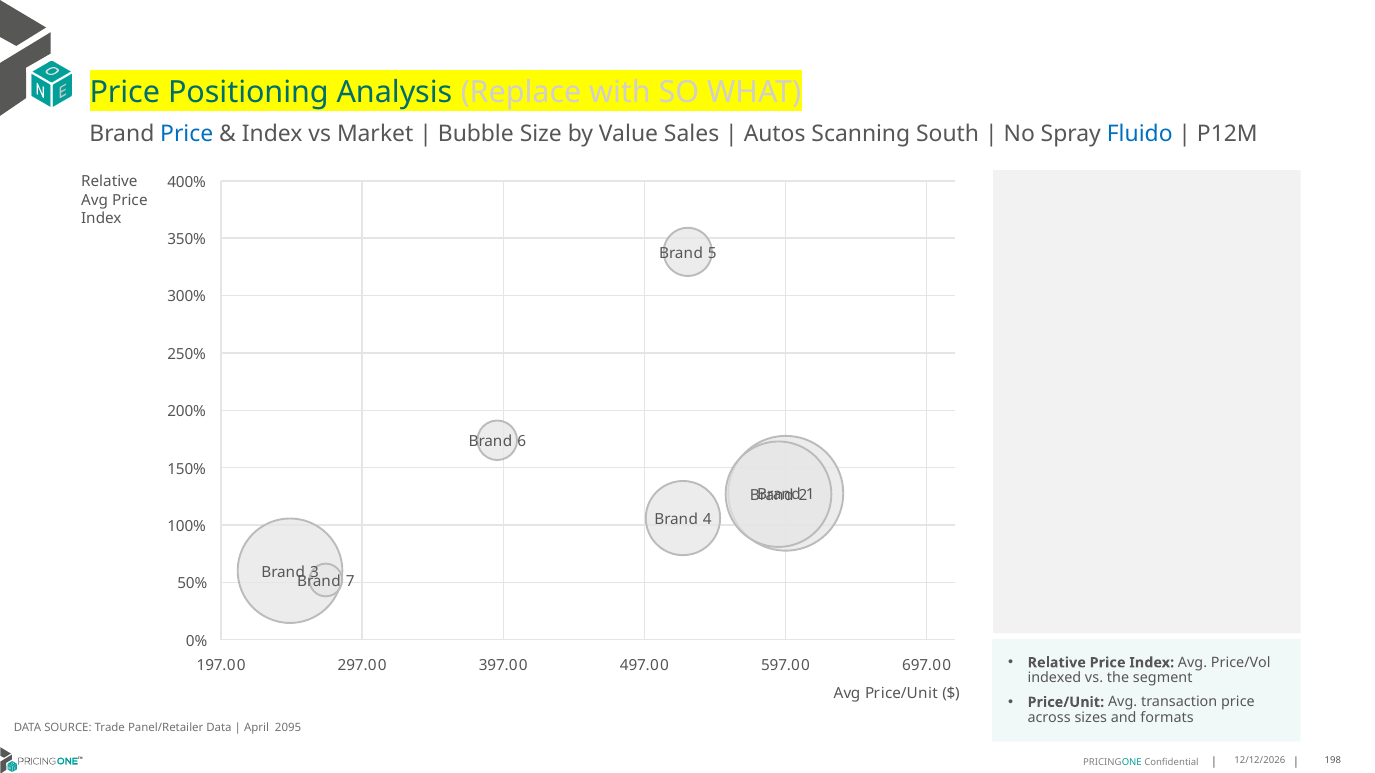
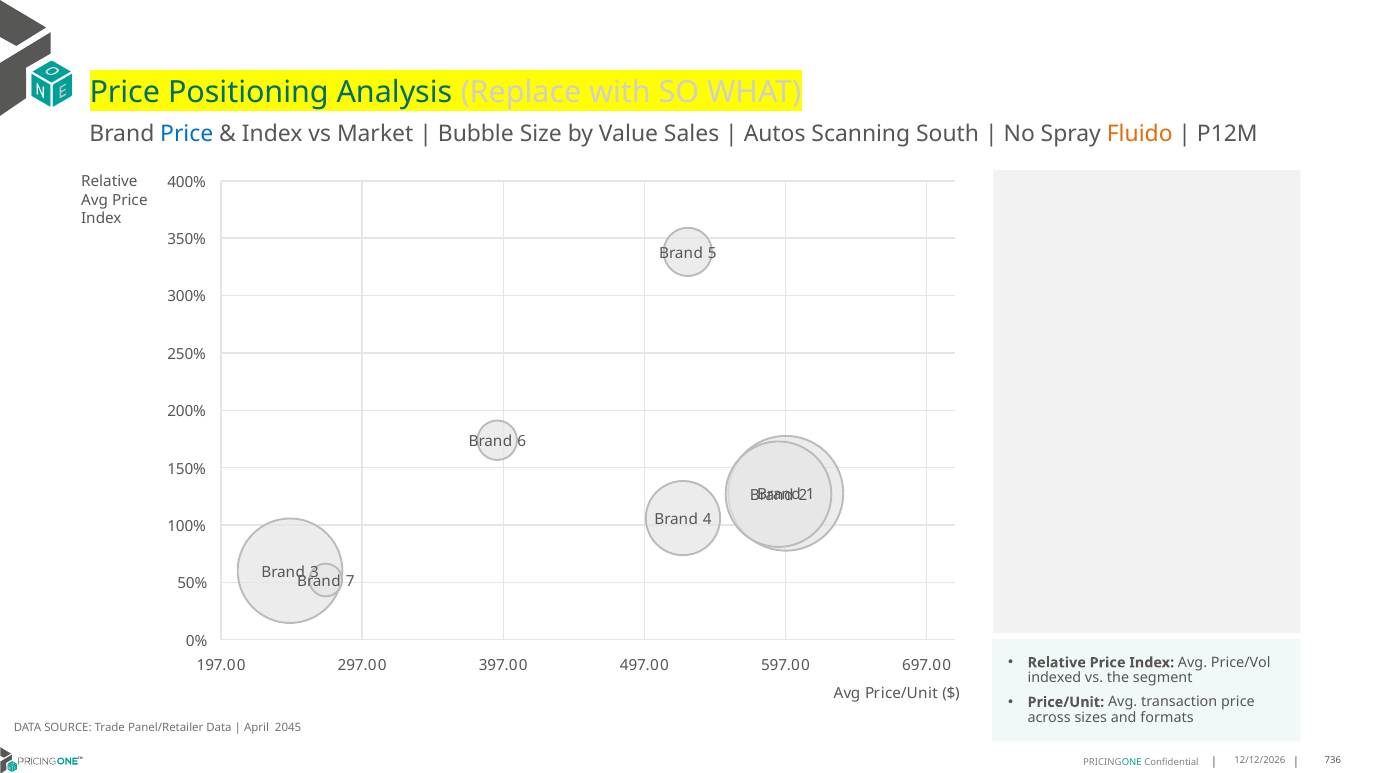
Fluido colour: blue -> orange (1140, 134)
2095: 2095 -> 2045 (288, 728)
198: 198 -> 736 (1333, 760)
